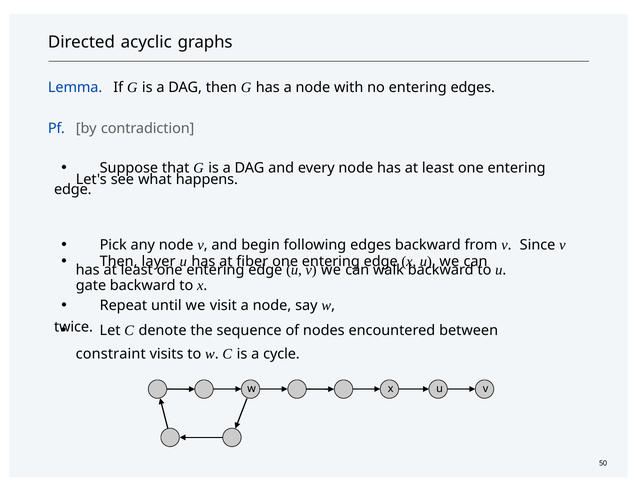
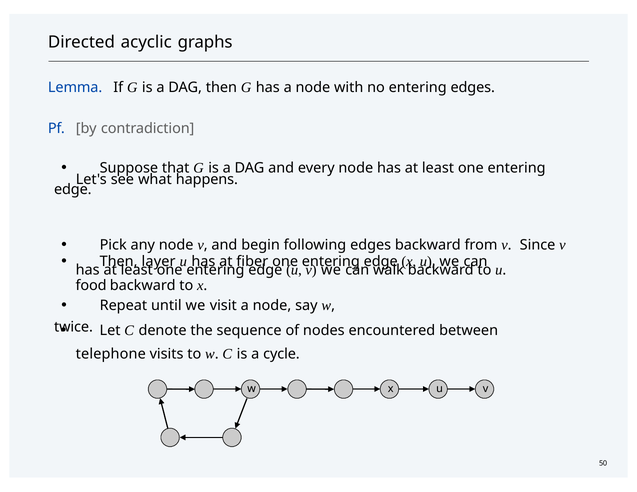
gate: gate -> food (91, 285)
constraint: constraint -> telephone (111, 354)
